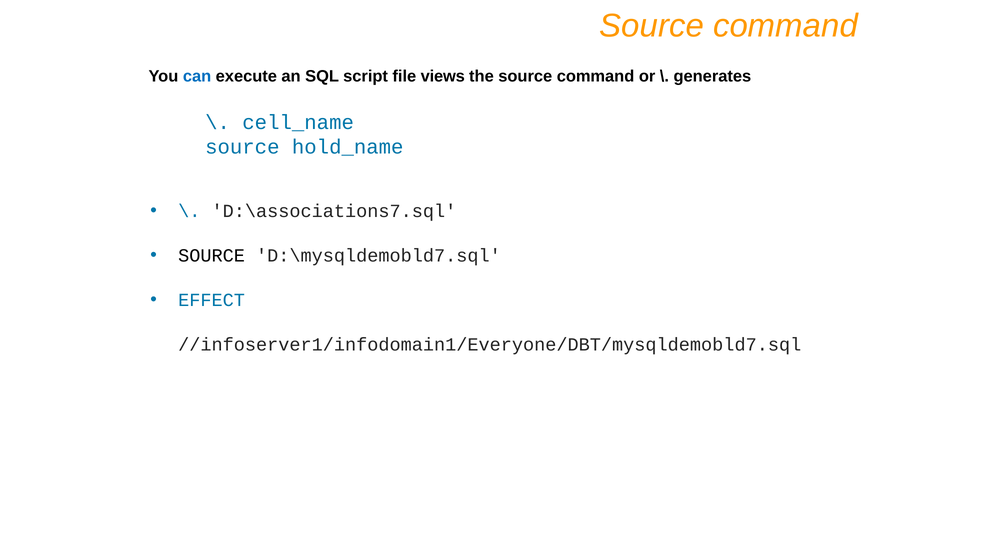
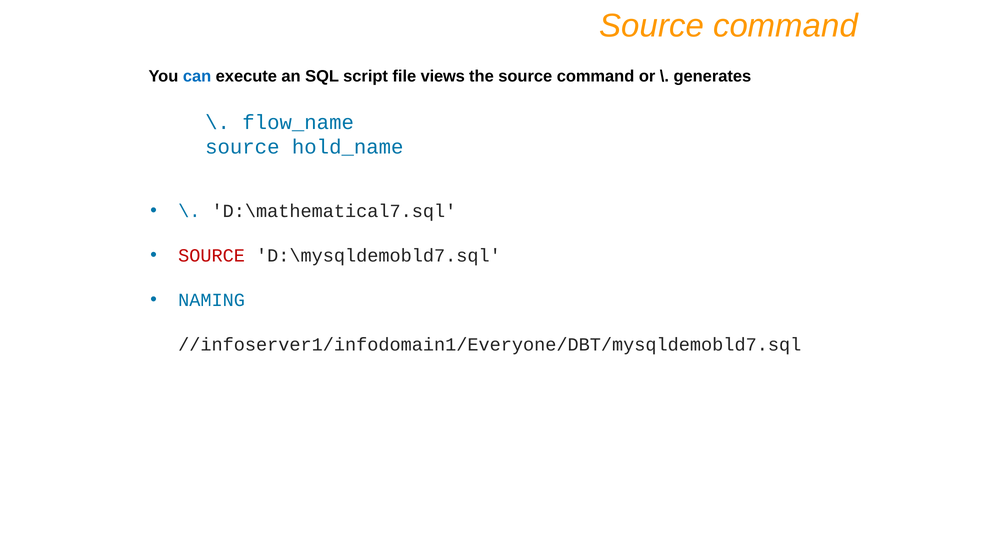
cell_name: cell_name -> flow_name (298, 123)
D:\associations7.sql: D:\associations7.sql -> D:\mathematical7.sql (334, 211)
SOURCE colour: black -> red (212, 256)
EFFECT: EFFECT -> NAMING (212, 300)
